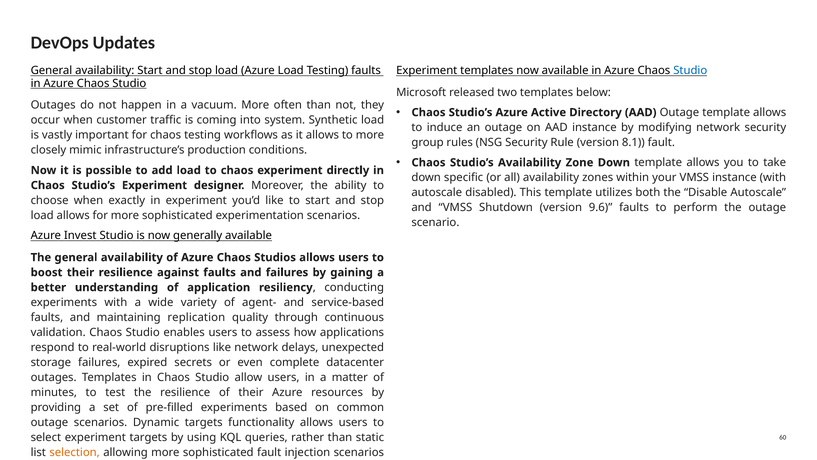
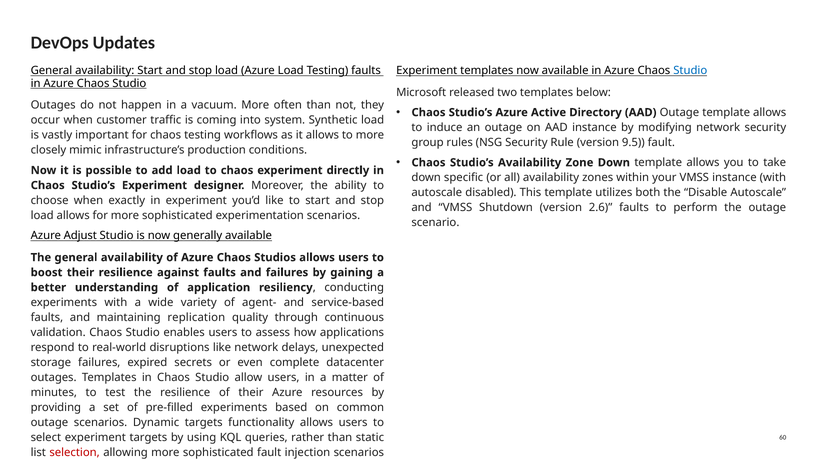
8.1: 8.1 -> 9.5 (633, 142)
9.6: 9.6 -> 2.6 (601, 207)
Invest: Invest -> Adjust (80, 235)
selection colour: orange -> red (75, 452)
